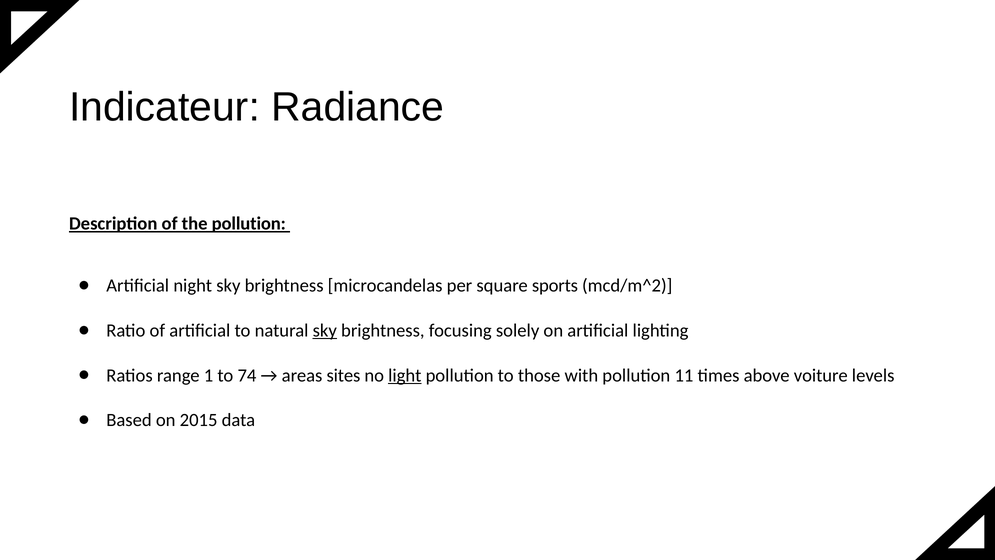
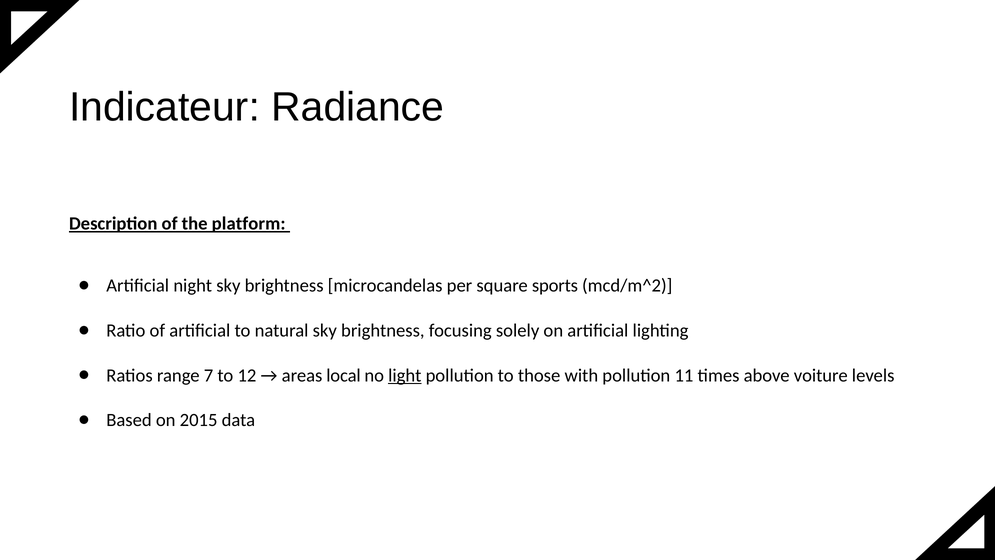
the pollution: pollution -> platform (249, 224)
sky underline: present -> none (325, 330)
1: 1 -> 7 (208, 375)
74: 74 -> 12 (247, 375)
sites: sites -> local (343, 375)
